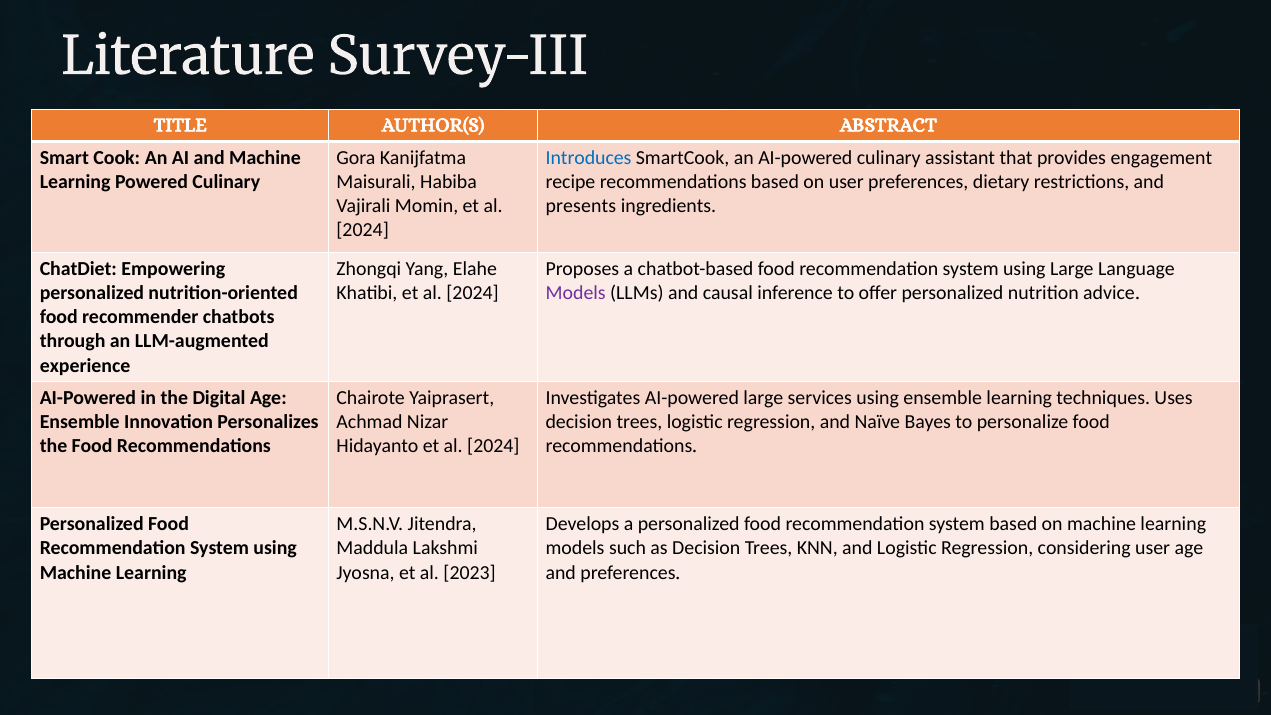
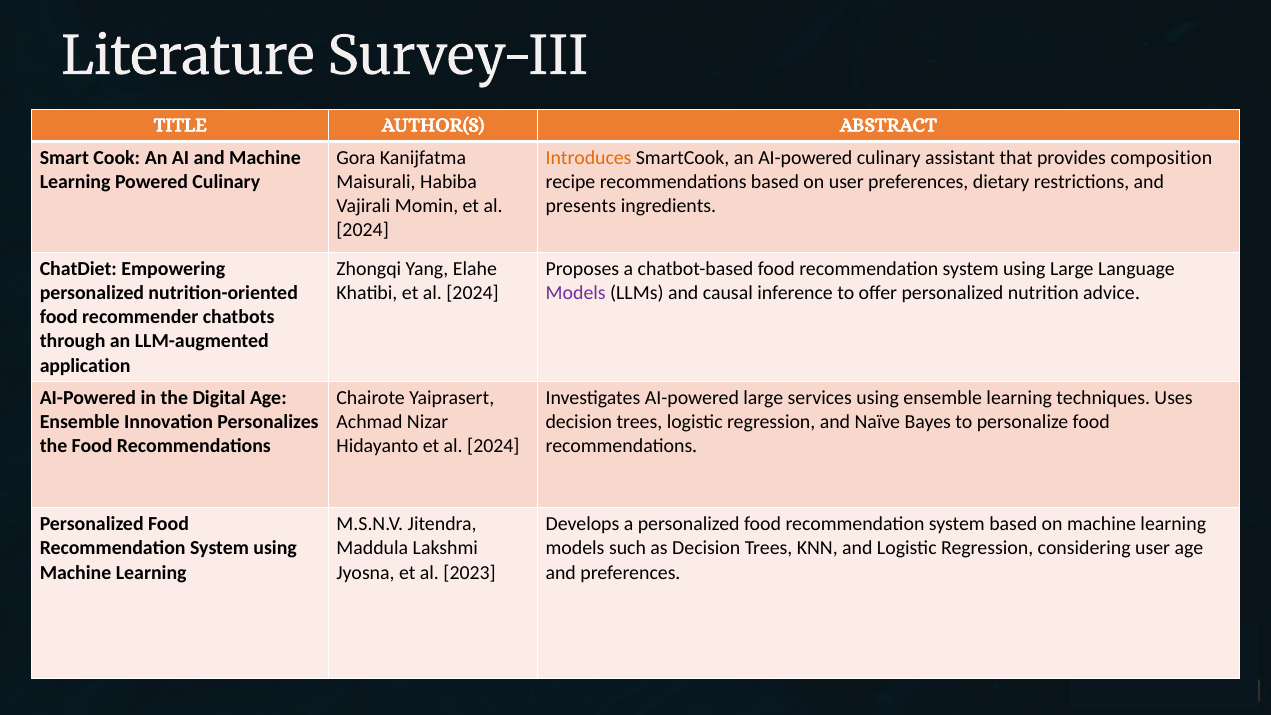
Introduces colour: blue -> orange (589, 157)
engagement: engagement -> composition (1161, 157)
experience: experience -> application (85, 366)
